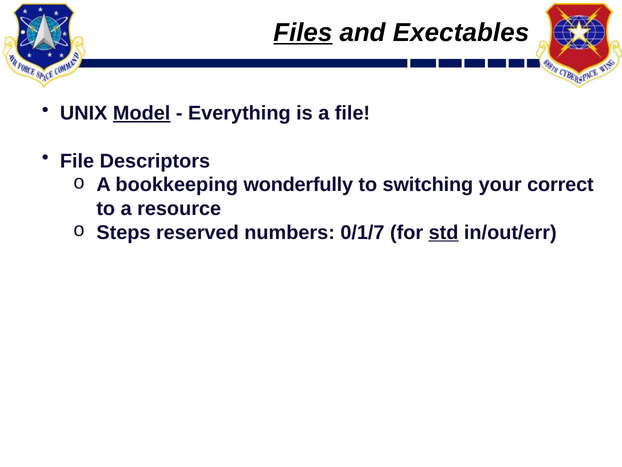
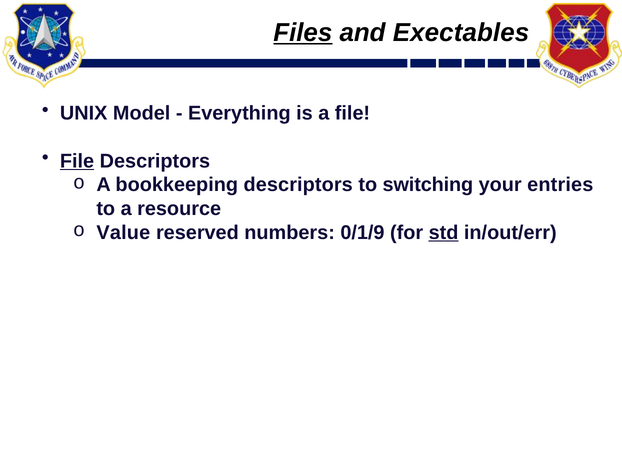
Model underline: present -> none (142, 113)
File underline: none -> present (77, 161)
bookkeeping wonderfully: wonderfully -> descriptors (298, 185)
correct: correct -> entries (560, 185)
Steps: Steps -> Value (123, 232)
0/1/7: 0/1/7 -> 0/1/9 (362, 232)
